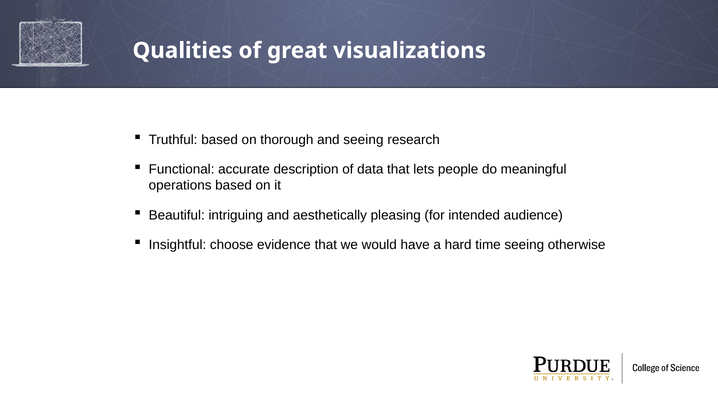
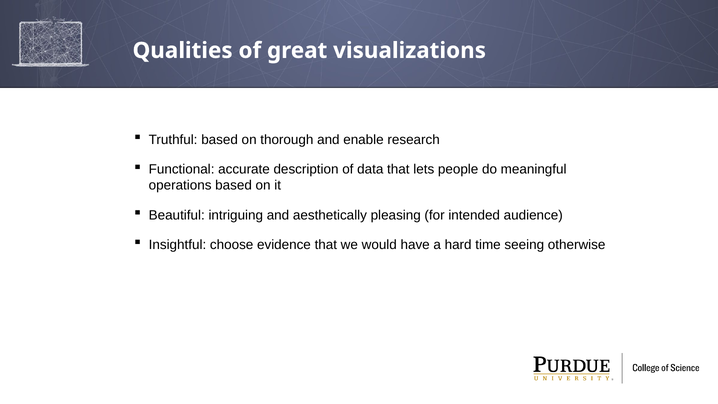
and seeing: seeing -> enable (363, 140)
